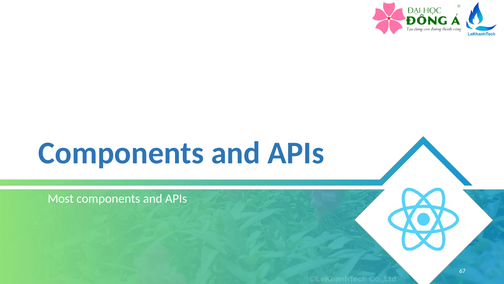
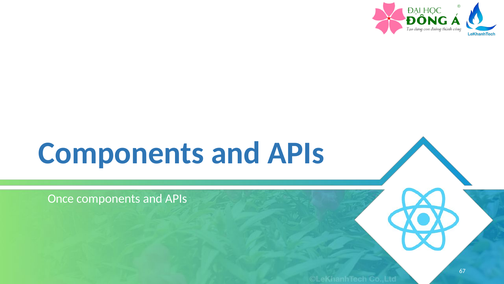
Most: Most -> Once (61, 198)
